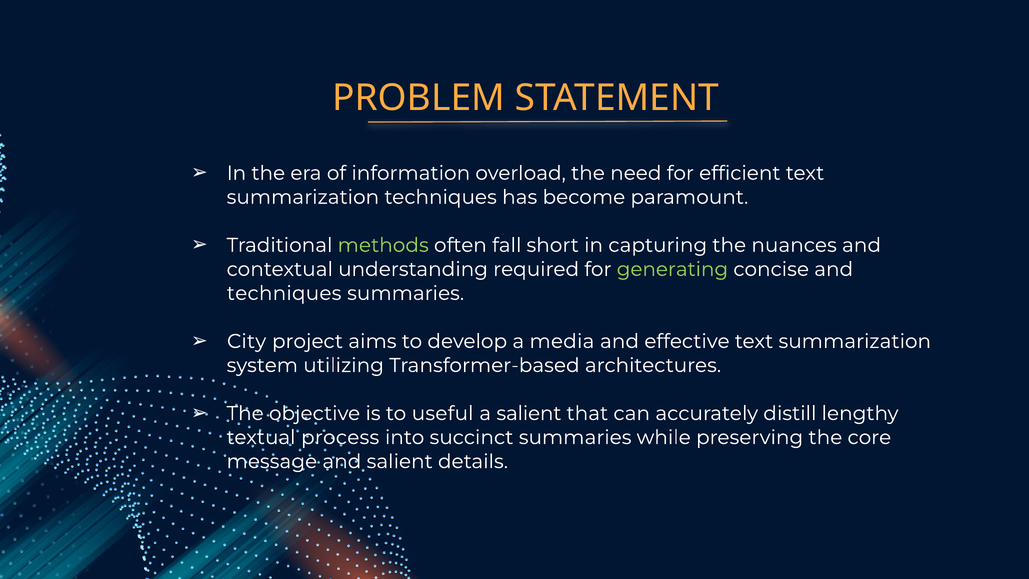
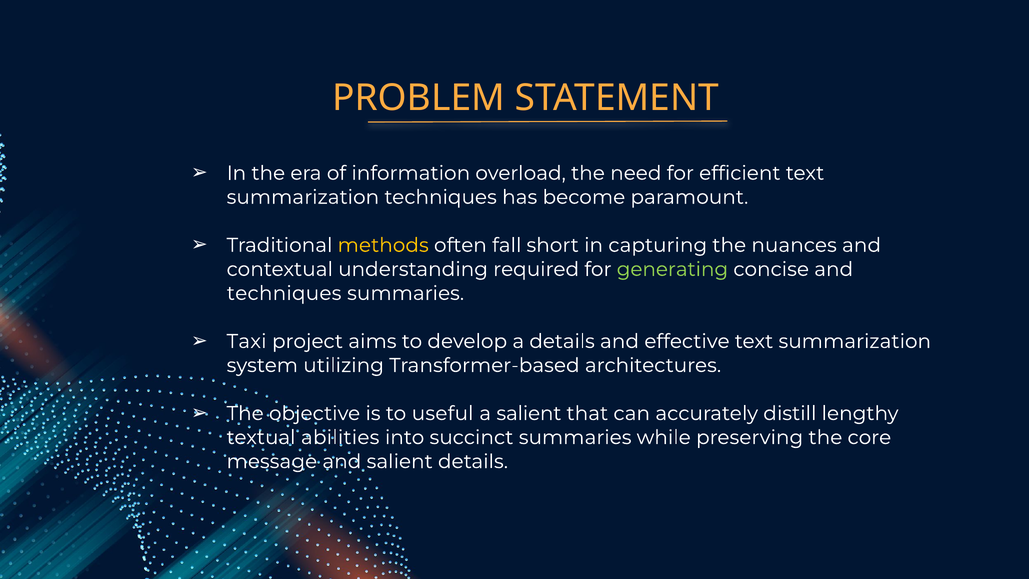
methods colour: light green -> yellow (383, 245)
City: City -> Taxi (247, 341)
a media: media -> details (562, 341)
process: process -> abilities (340, 437)
